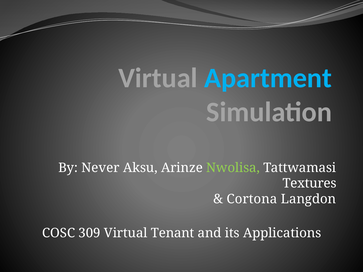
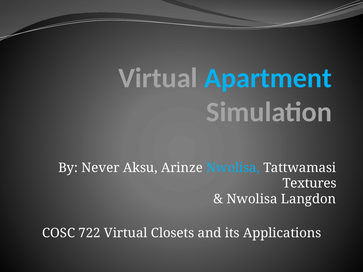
Nwolisa colour: light green -> light blue (233, 168)
Cortona: Cortona -> Nwolisa (252, 199)
309: 309 -> 722 (89, 233)
Tenant: Tenant -> Closets (173, 233)
